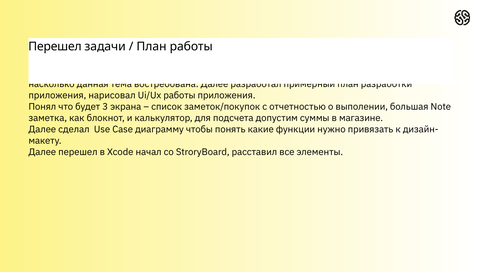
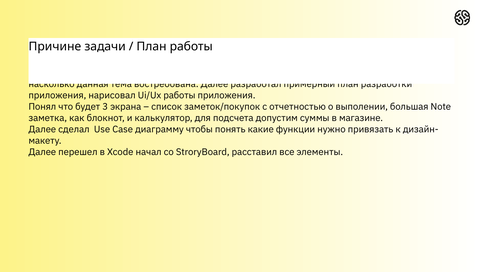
Перешел: Перешел -> Причине (55, 46)
